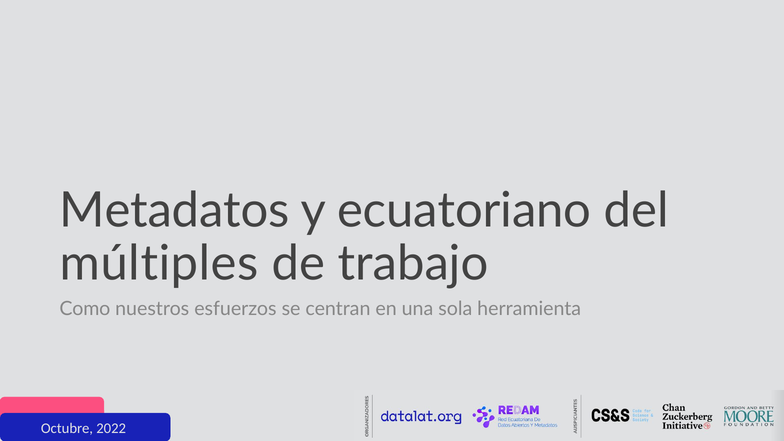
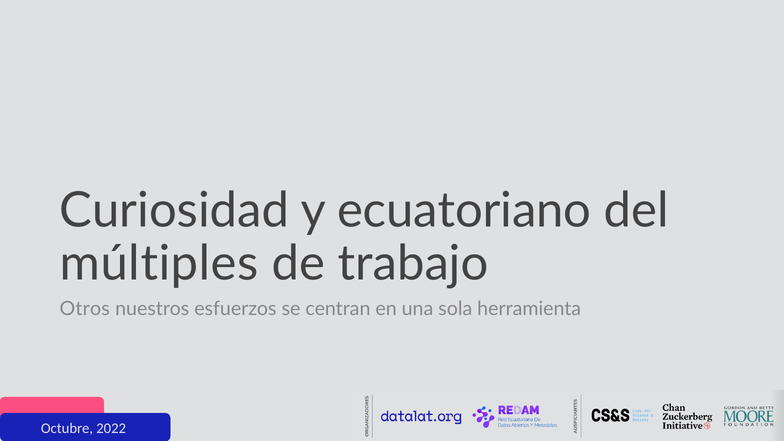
Metadatos: Metadatos -> Curiosidad (174, 211)
Como: Como -> Otros (85, 309)
